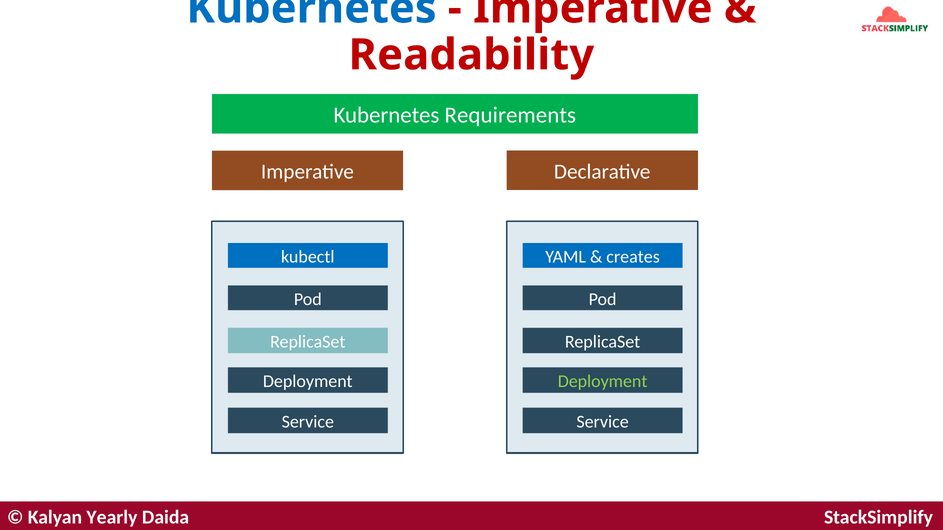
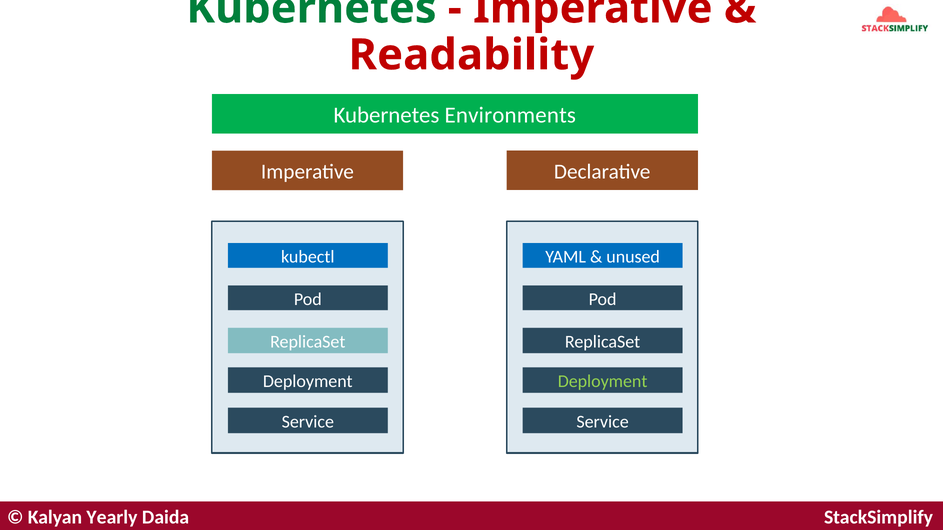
Kubernetes colour: blue -> green (311, 8)
Requirements: Requirements -> Environments (510, 116)
creates: creates -> unused (633, 257)
